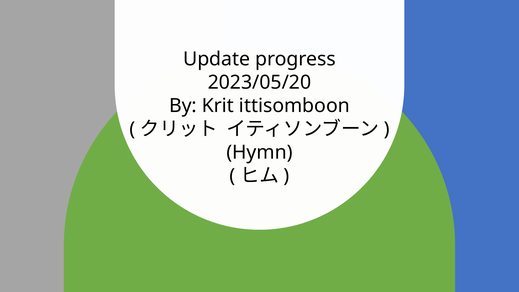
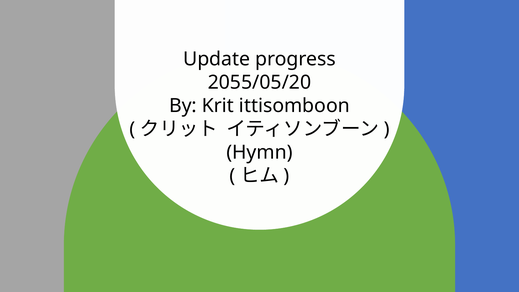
2023/05/20: 2023/05/20 -> 2055/05/20 (259, 82)
